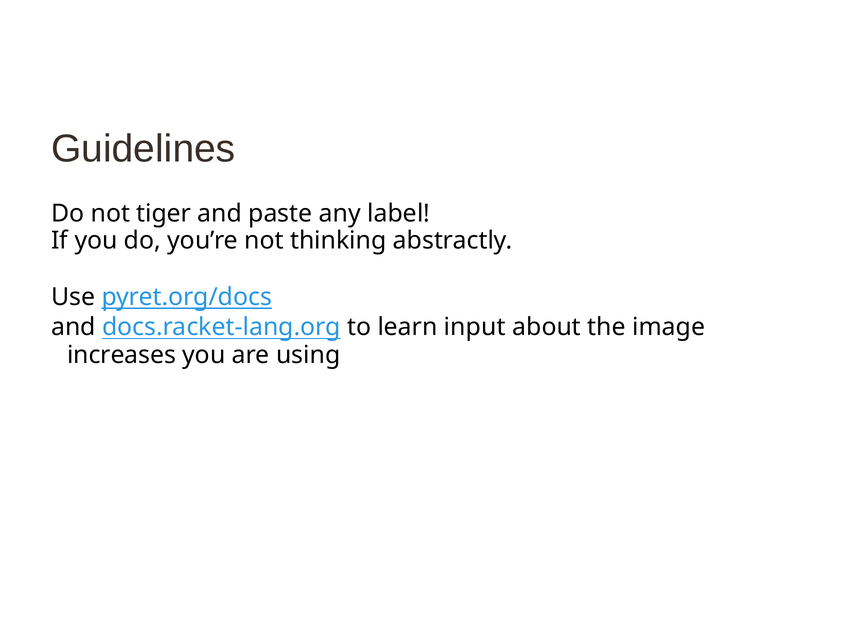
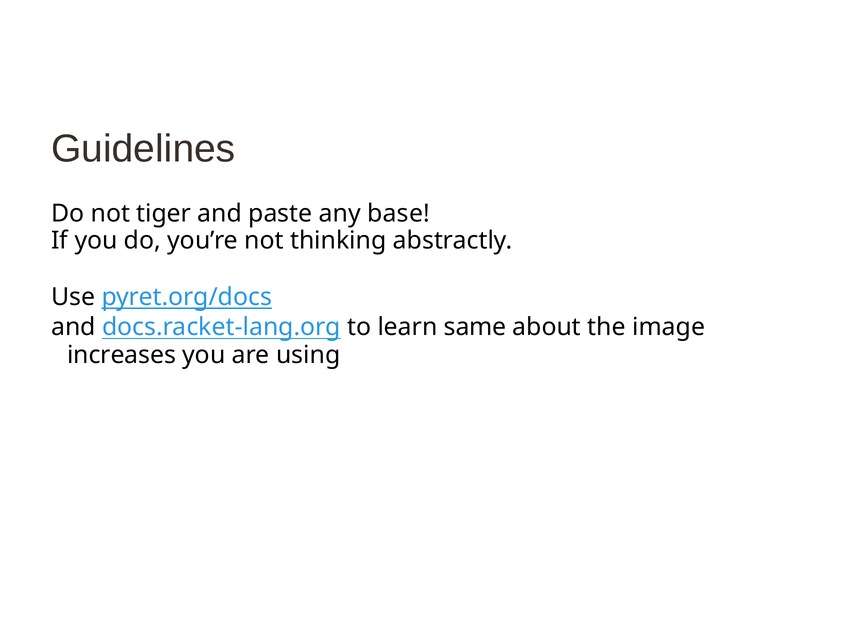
label: label -> base (399, 213)
input: input -> same (475, 327)
